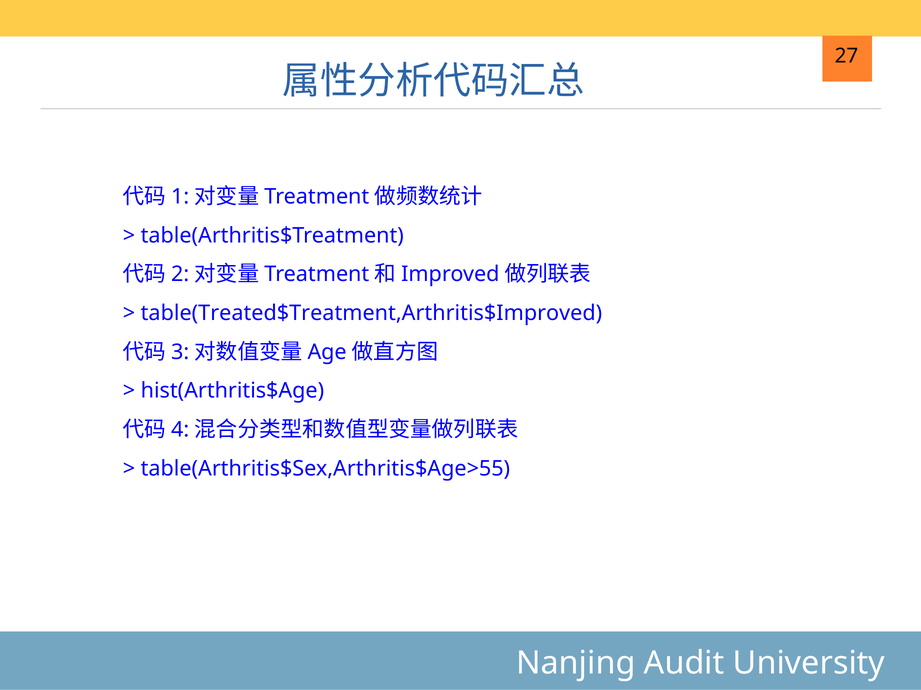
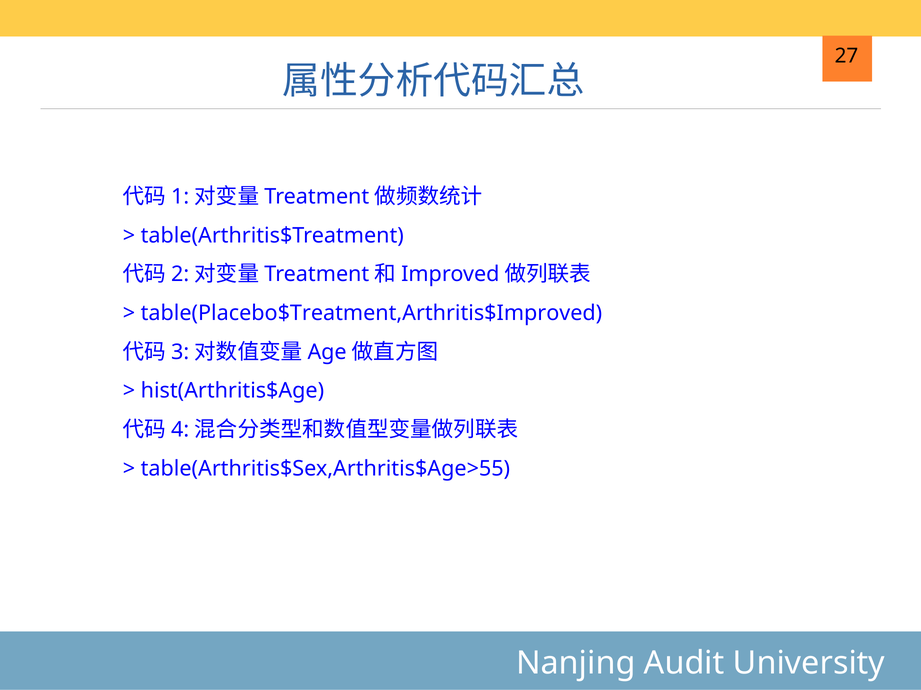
table(Treated$Treatment,Arthritis$Improved: table(Treated$Treatment,Arthritis$Improved -> table(Placebo$Treatment,Arthritis$Improved (371, 314)
